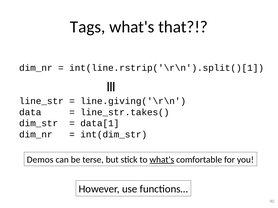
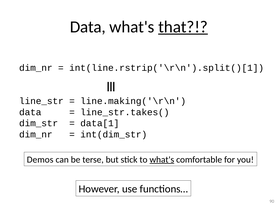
Tags: Tags -> Data (88, 27)
that underline: none -> present (183, 27)
line.giving('\r\n: line.giving('\r\n -> line.making('\r\n (133, 101)
